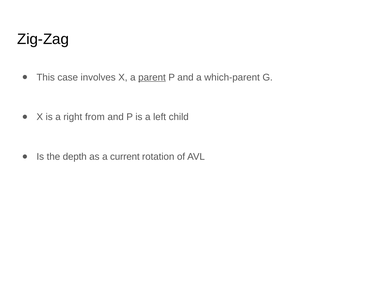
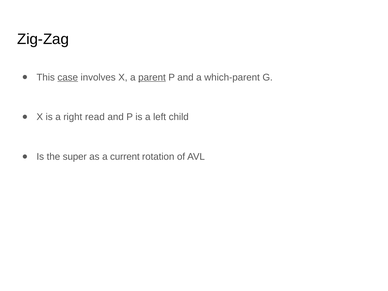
case underline: none -> present (68, 77)
from: from -> read (95, 117)
depth: depth -> super (75, 157)
